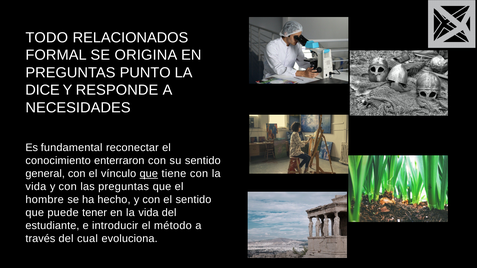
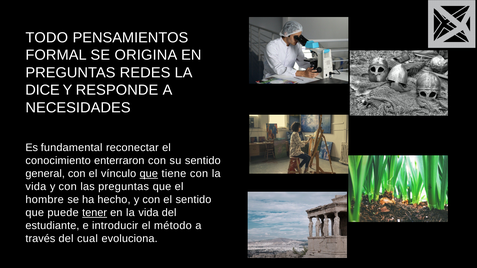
RELACIONADOS: RELACIONADOS -> PENSAMIENTOS (130, 38)
PUNTO: PUNTO -> REDES (145, 73)
tener underline: none -> present (95, 213)
